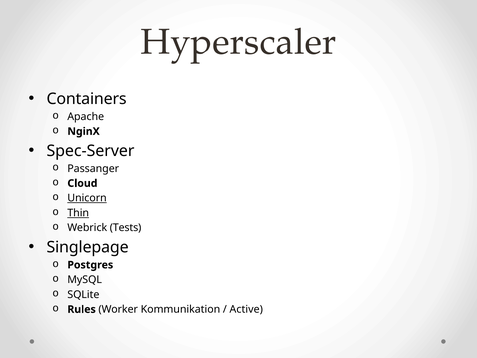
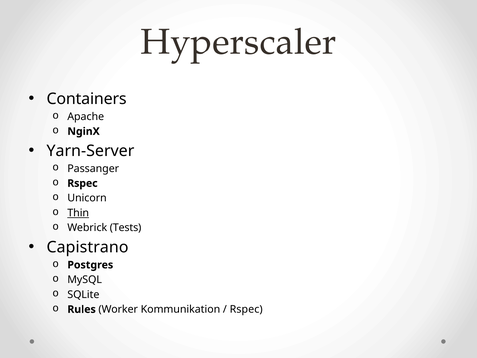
Spec-Server: Spec-Server -> Yarn-Server (90, 151)
Cloud: Cloud -> Rspec (82, 183)
Unicorn underline: present -> none (87, 198)
Singlepage: Singlepage -> Capistrano (87, 247)
Active: Active -> Rspec (246, 309)
